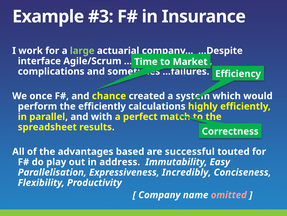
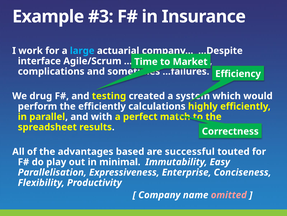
large colour: light green -> light blue (82, 51)
once: once -> drug (41, 96)
chance: chance -> testing (109, 96)
address: address -> minimal (120, 161)
Incredibly: Incredibly -> Enterprise (187, 172)
